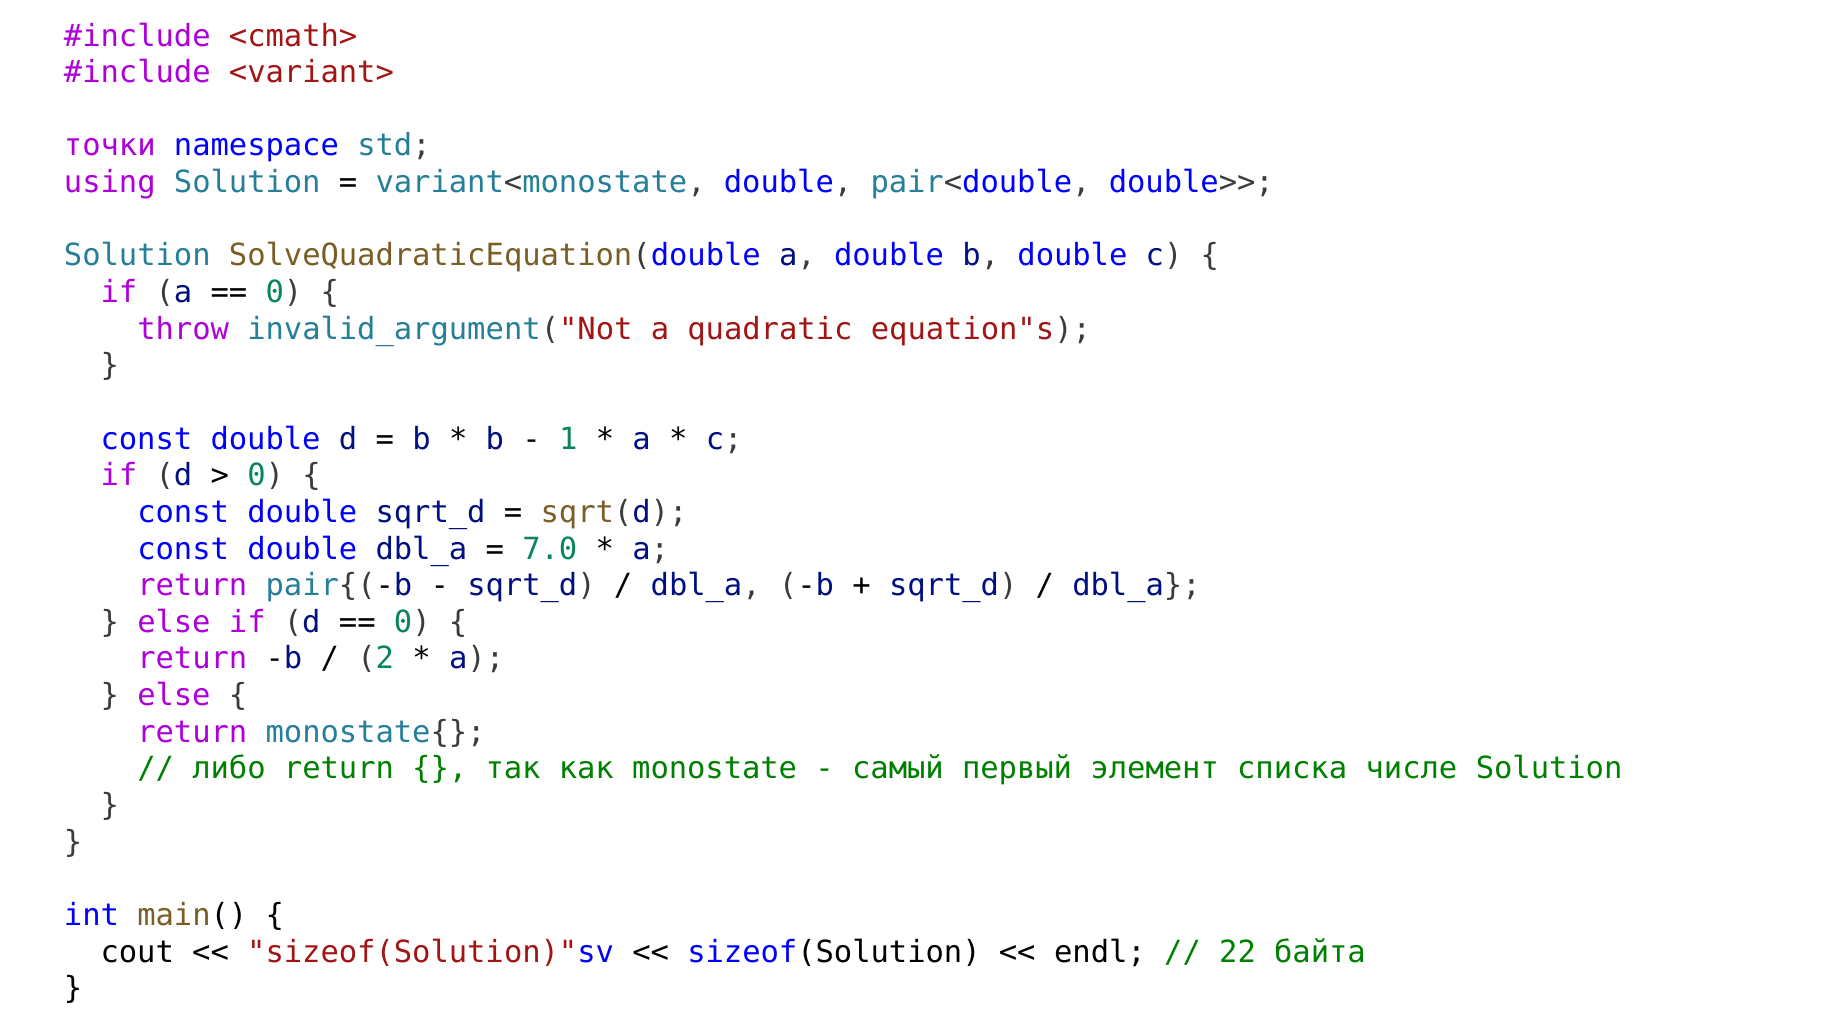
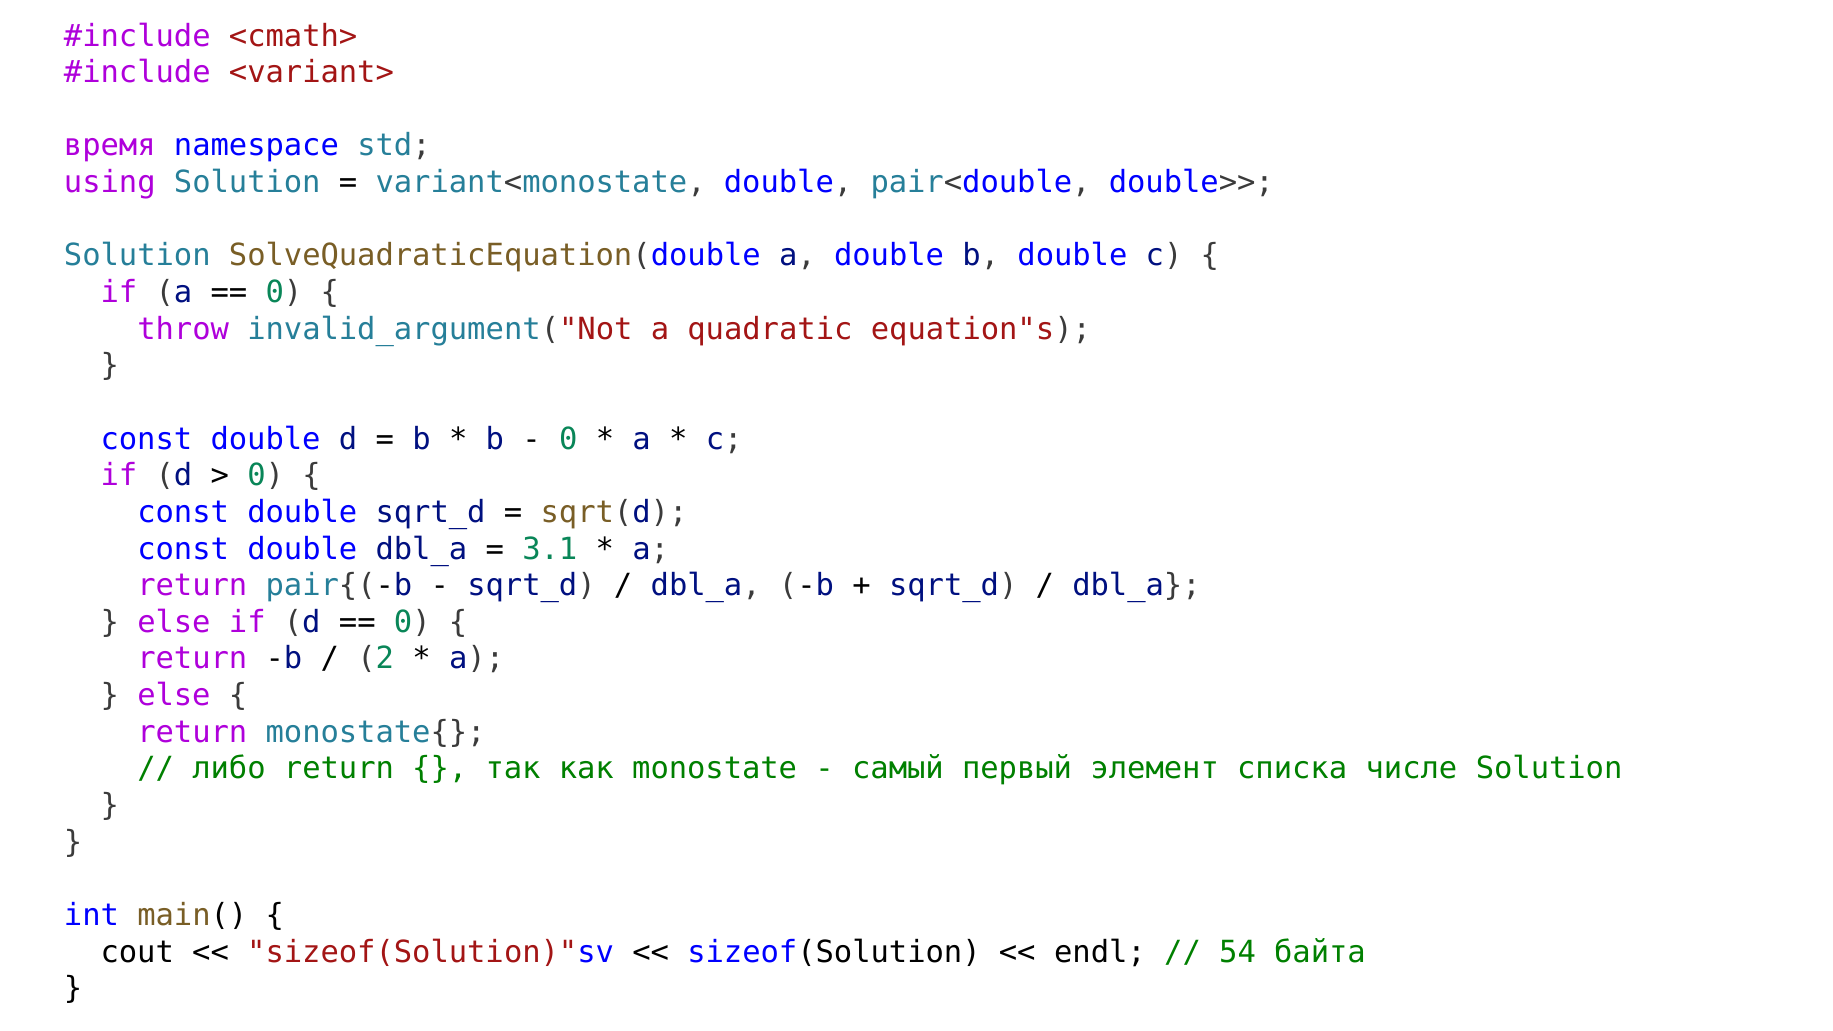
точки: точки -> время (110, 146)
1: 1 -> 0 (568, 439)
7.0: 7.0 -> 3.1 (550, 549)
22: 22 -> 54 (1238, 952)
